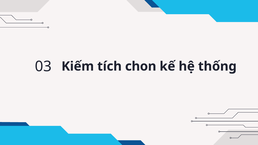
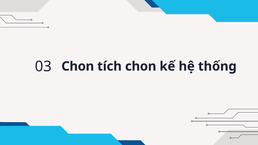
Kiếm: Kiếm -> Chọn (78, 66)
